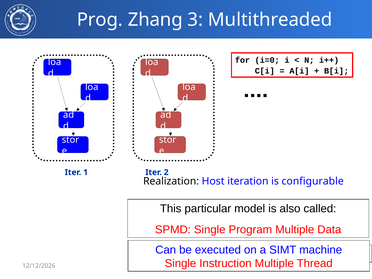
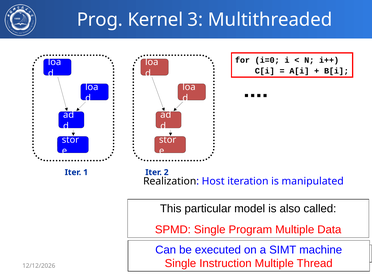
Zhang: Zhang -> Kernel (155, 20)
configurable: configurable -> manipulated (313, 181)
